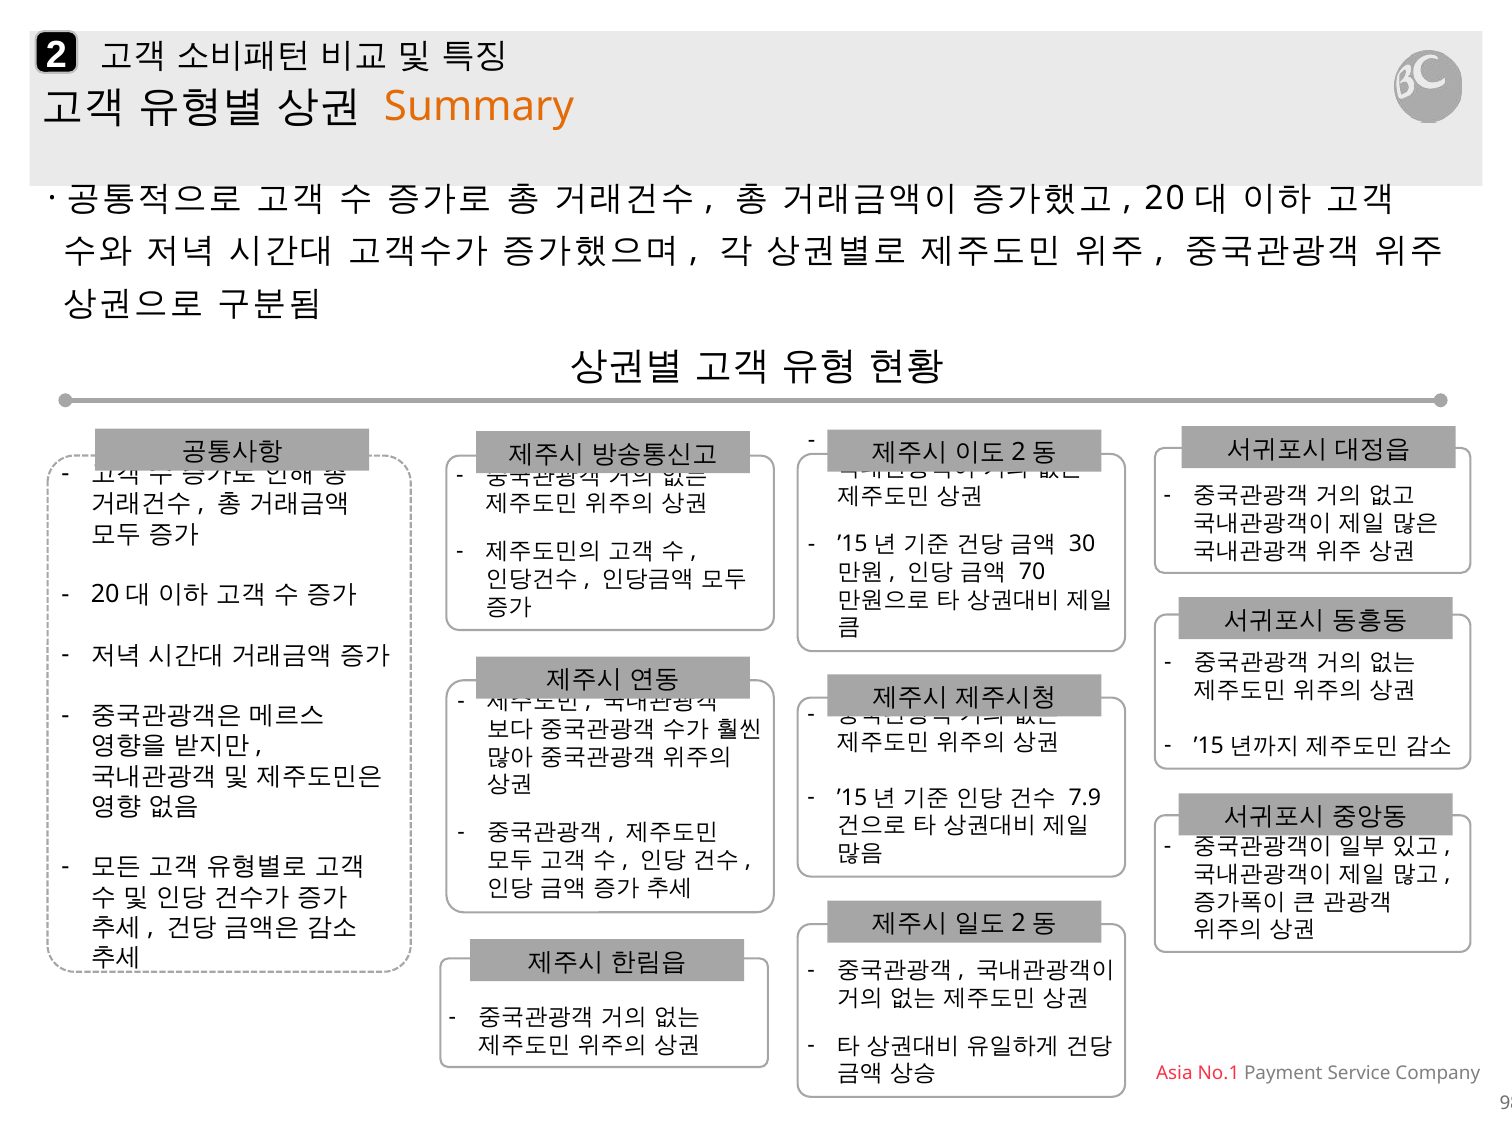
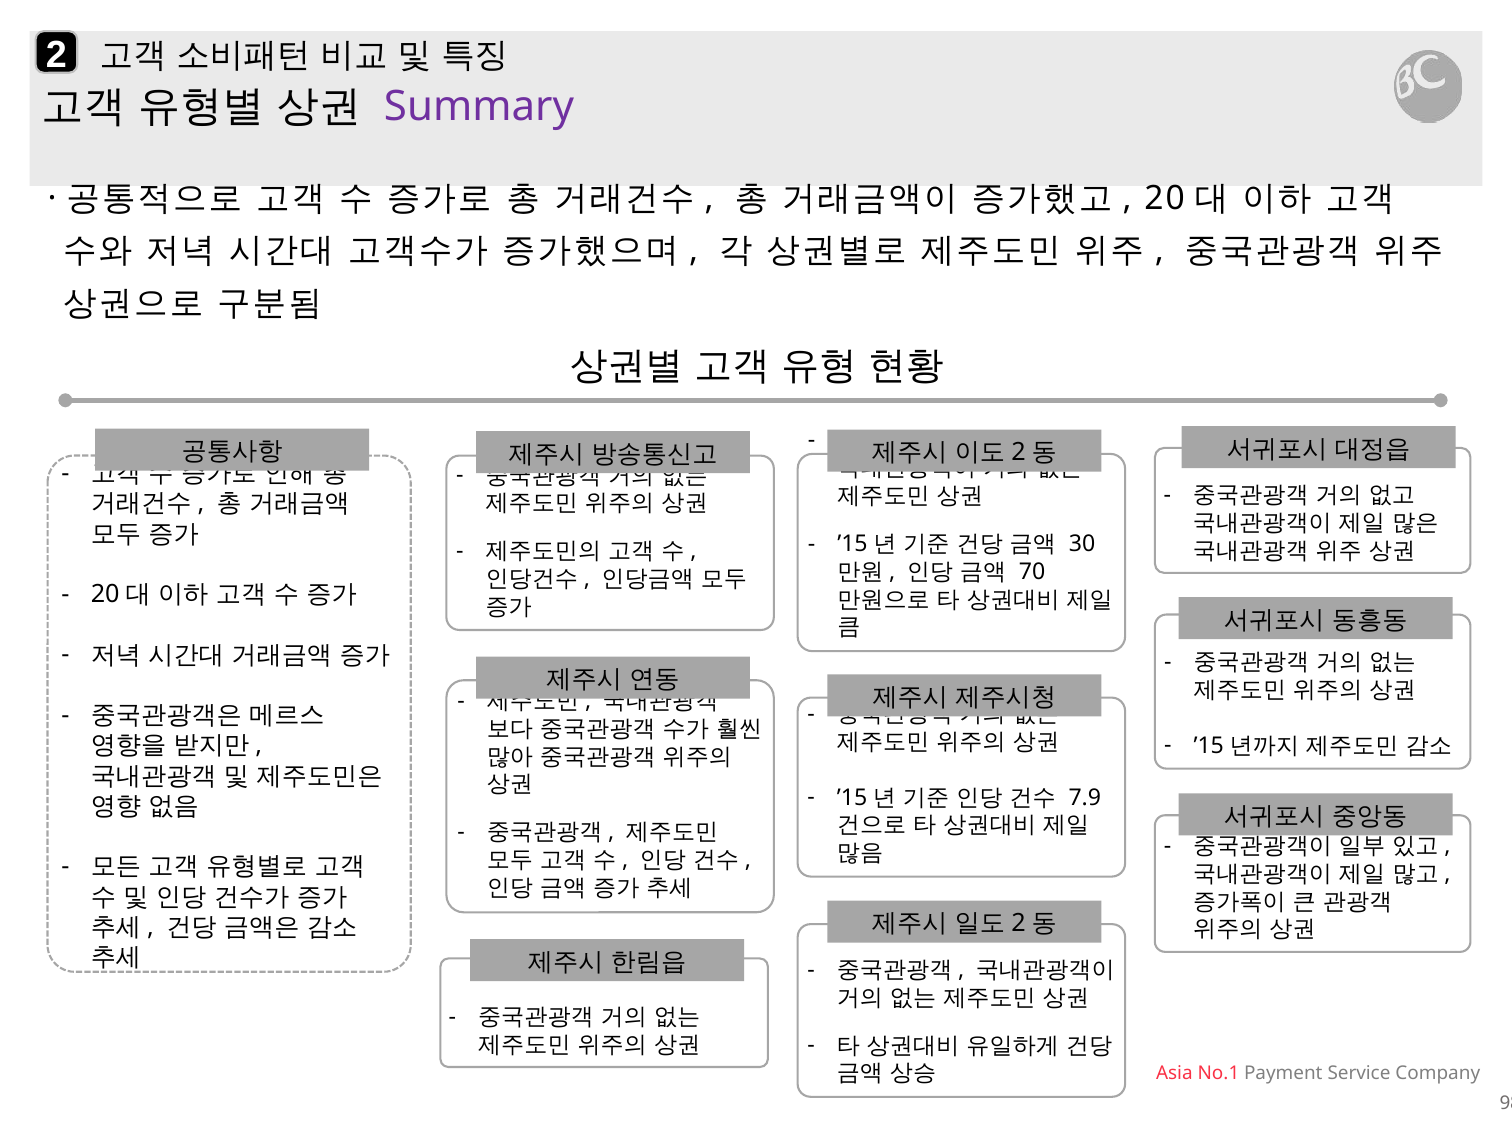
Summary colour: orange -> purple (479, 107)
